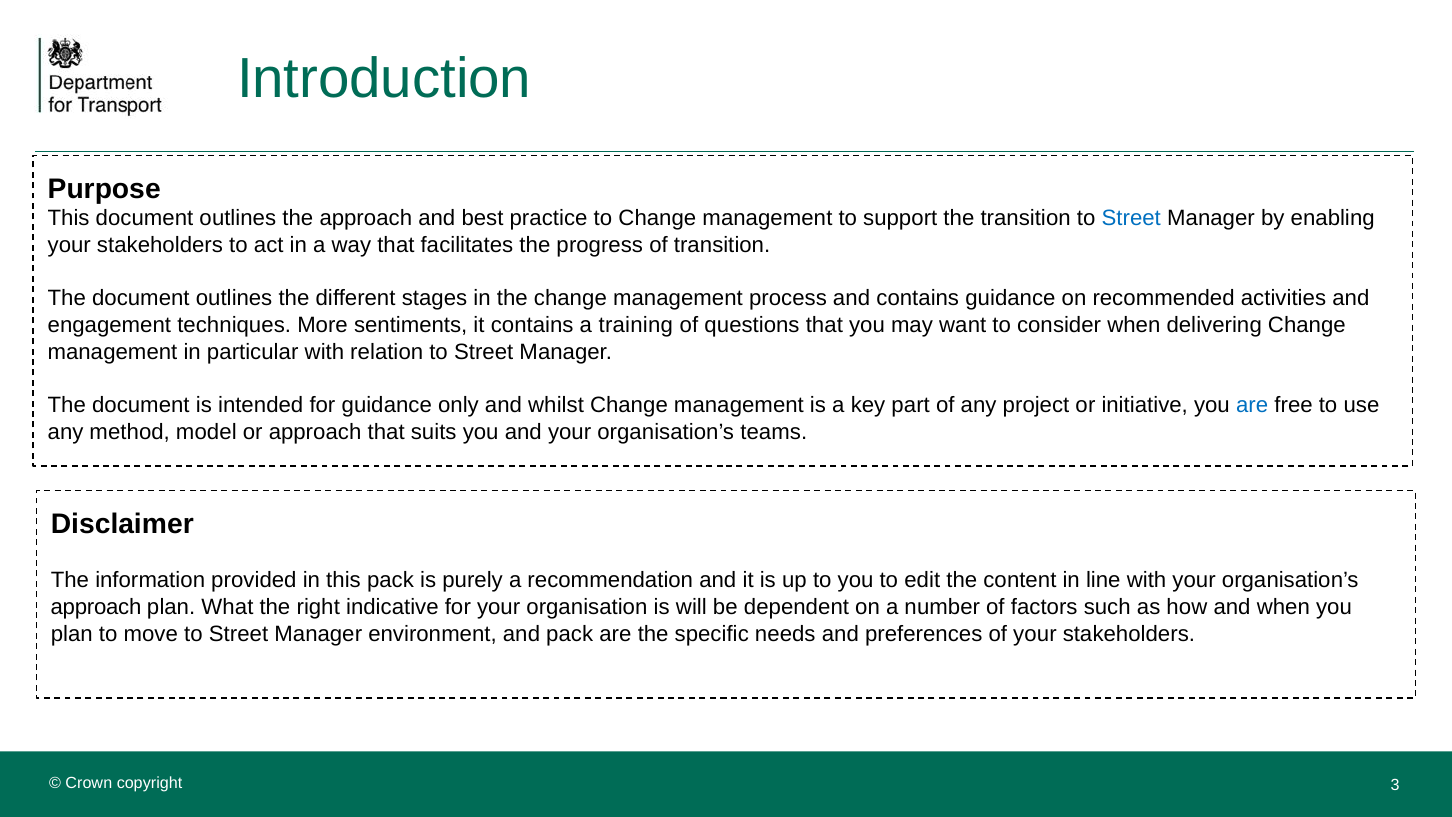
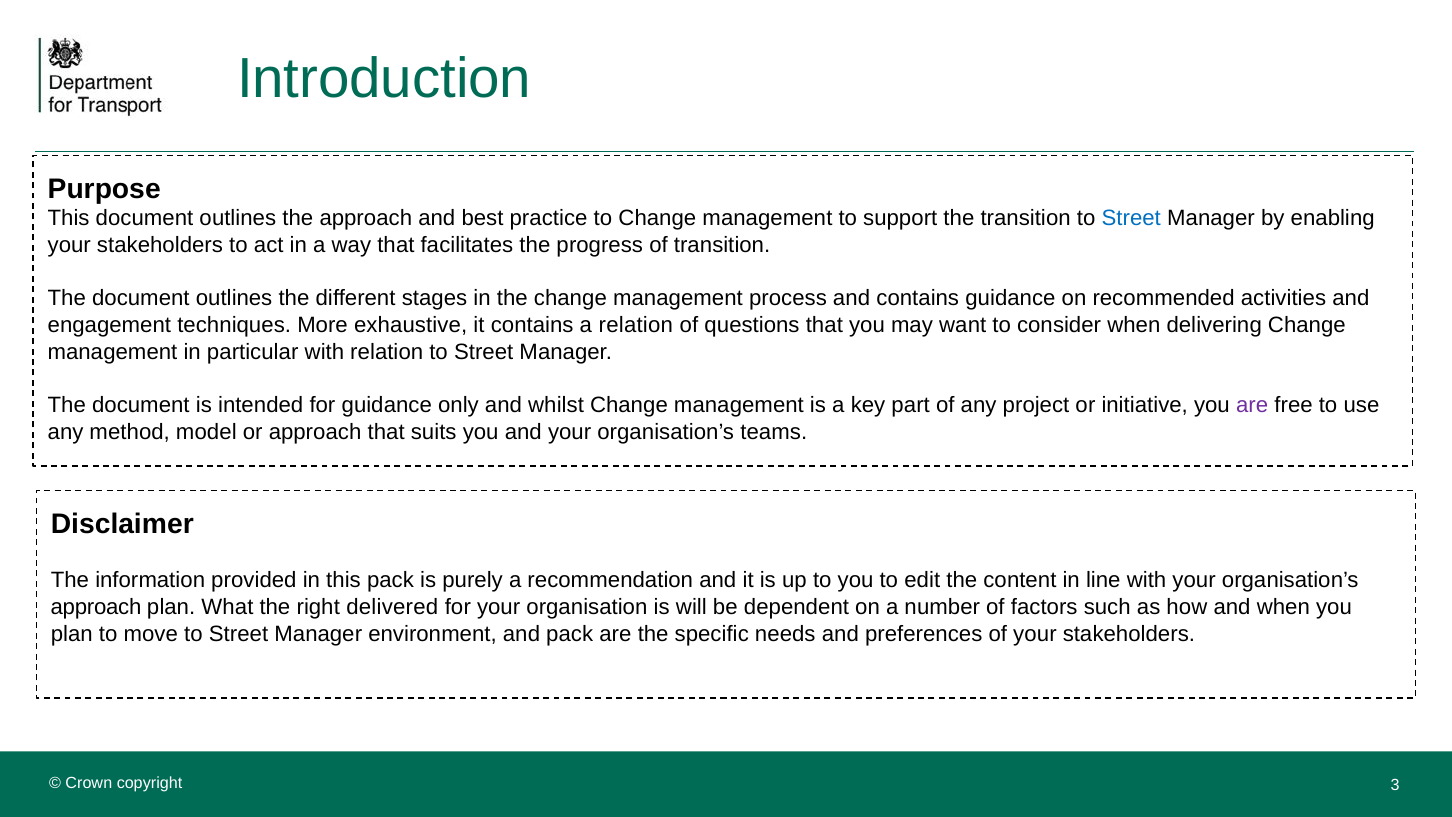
sentiments: sentiments -> exhaustive (411, 325)
a training: training -> relation (636, 325)
are colour: blue -> purple (1252, 405)
indicative: indicative -> delivered (392, 607)
